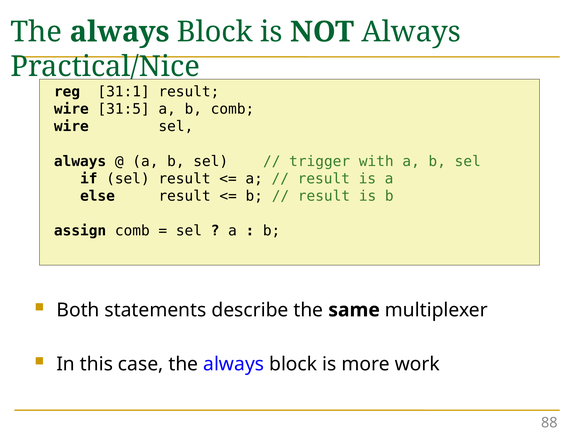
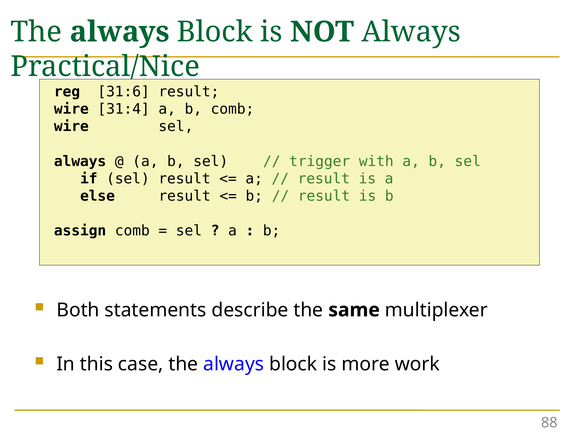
31:1: 31:1 -> 31:6 (124, 92)
31:5: 31:5 -> 31:4 (124, 109)
